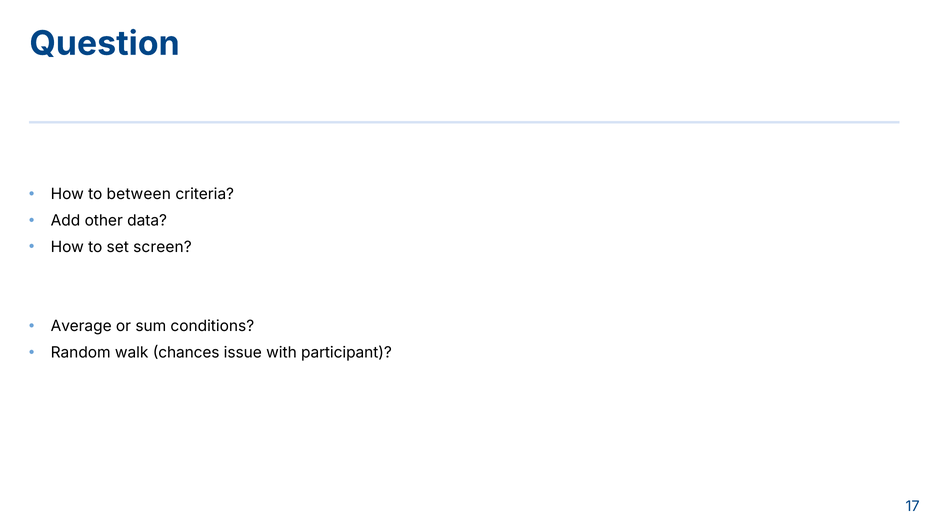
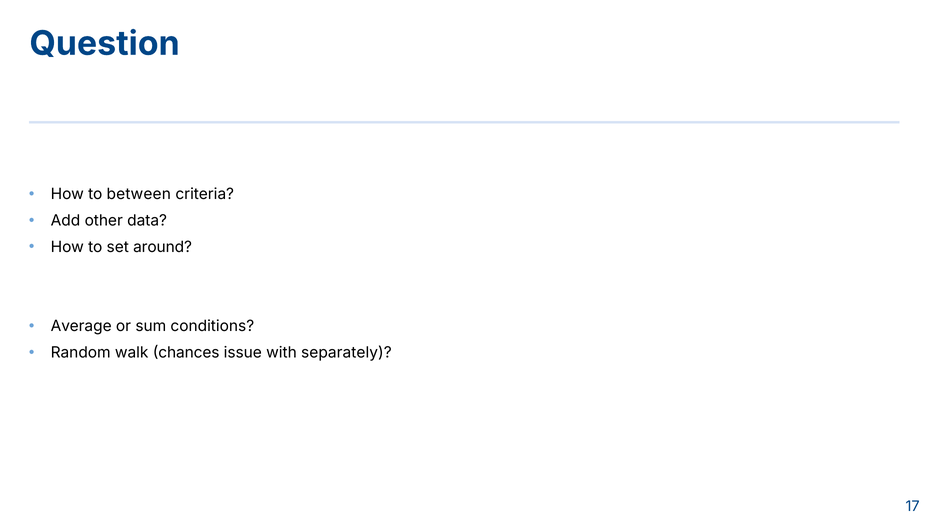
screen: screen -> around (163, 247)
participant: participant -> separately (346, 353)
